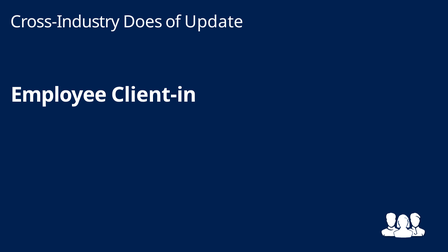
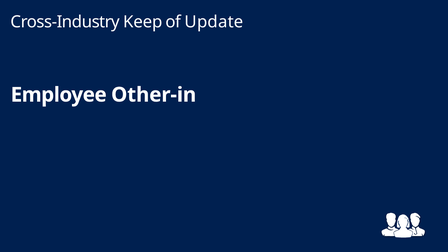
Does: Does -> Keep (143, 22)
Client-in: Client-in -> Other-in (154, 95)
